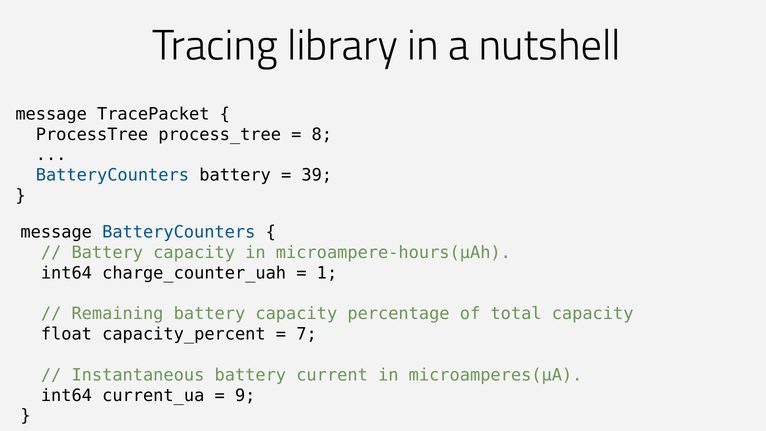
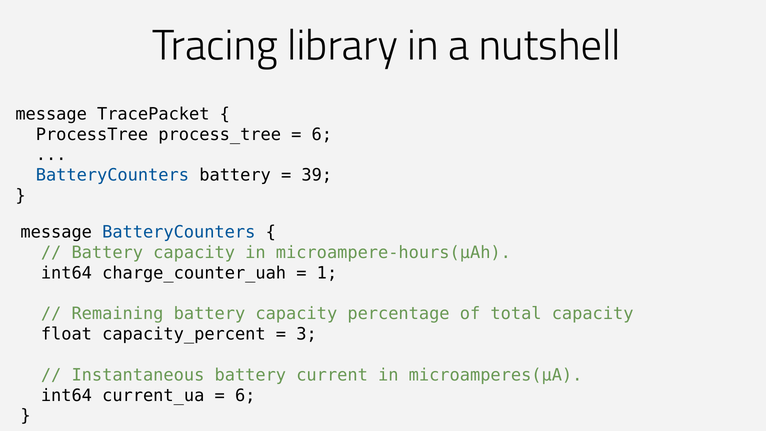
8: 8 -> 6 (322, 134)
7: 7 -> 3 (307, 334)
9: 9 -> 6 (245, 395)
